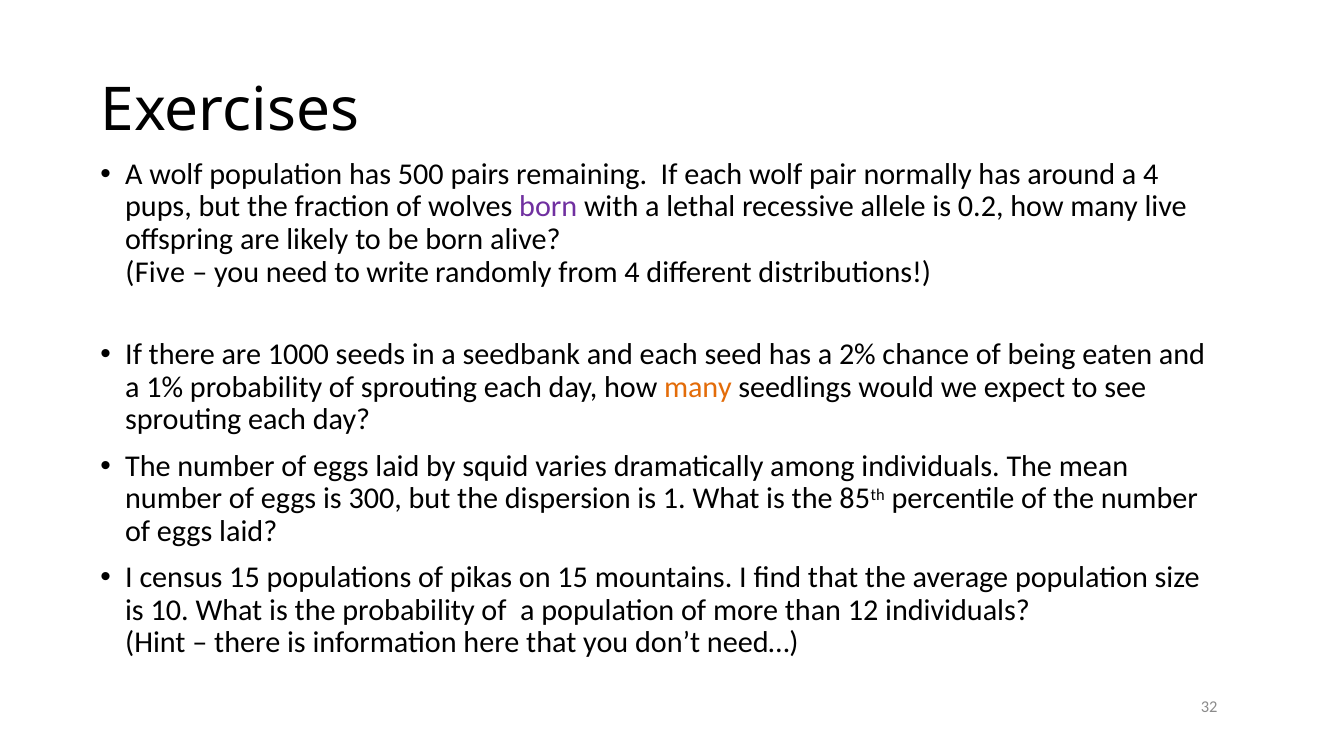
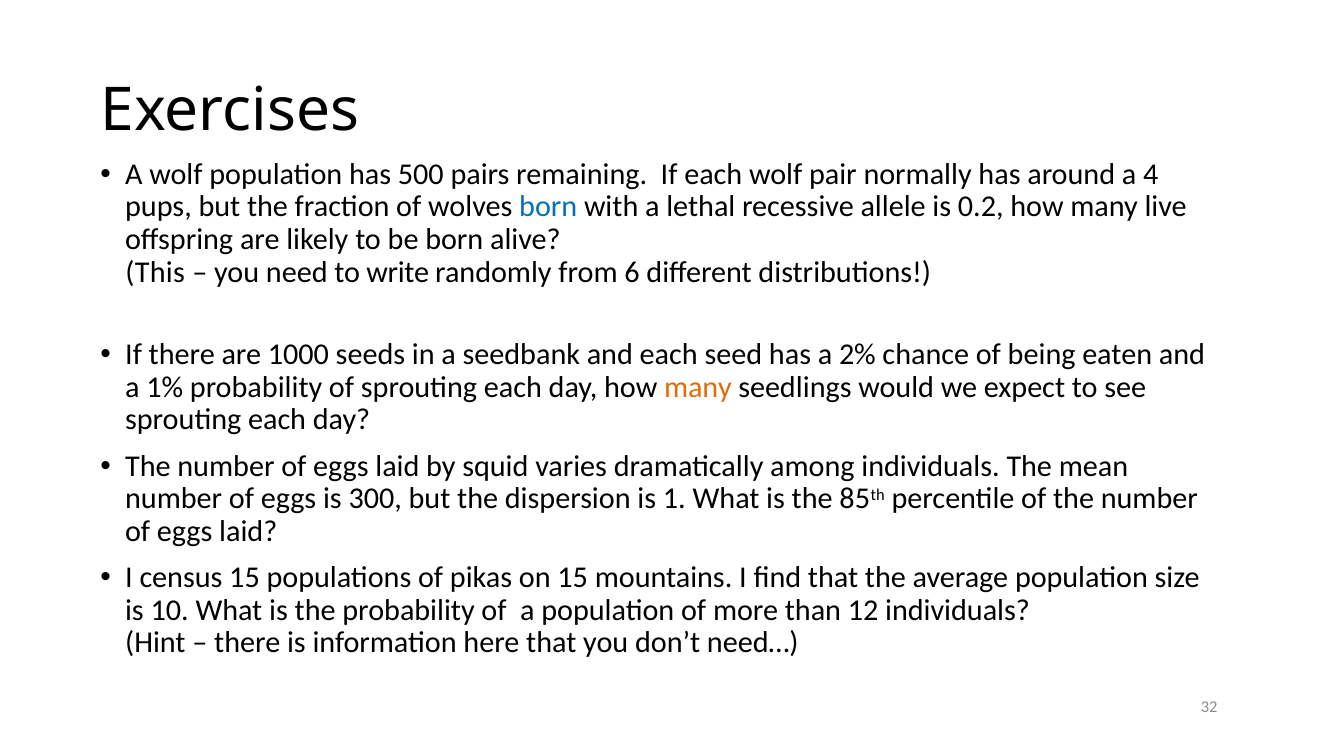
born colour: purple -> blue (548, 207)
Five: Five -> This (155, 272)
from 4: 4 -> 6 (632, 272)
